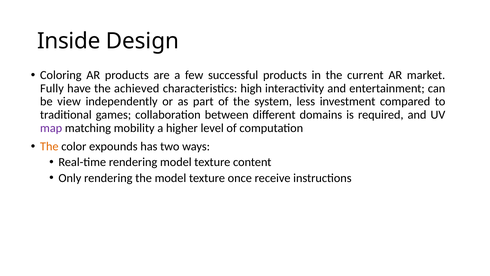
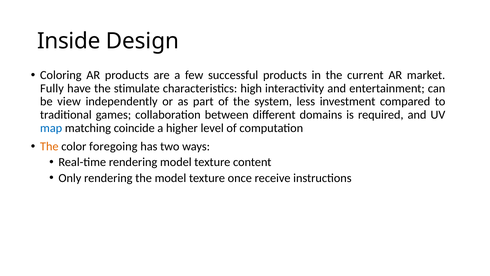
achieved: achieved -> stimulate (137, 88)
map colour: purple -> blue (51, 128)
mobility: mobility -> coincide (134, 128)
expounds: expounds -> foregoing (113, 146)
